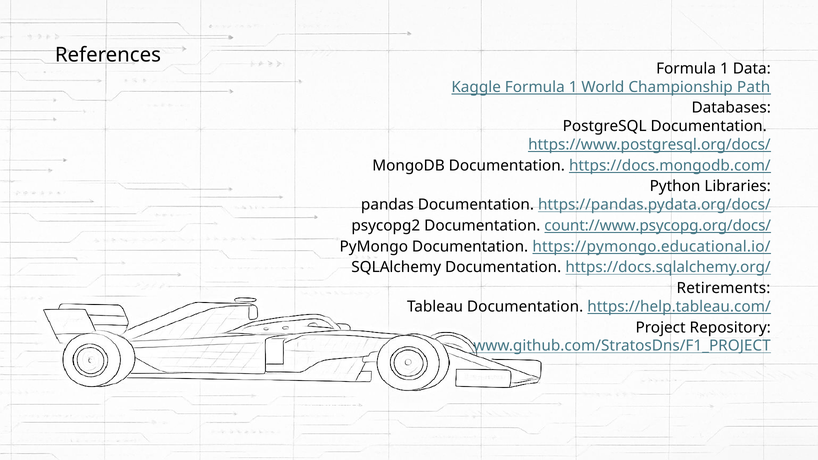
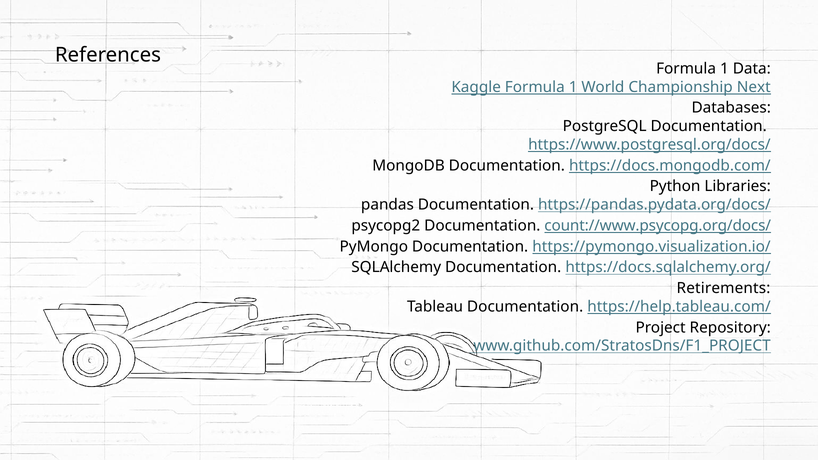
Path: Path -> Next (754, 87)
https://pymongo.educational.io/: https://pymongo.educational.io/ -> https://pymongo.visualization.io/ (652, 247)
